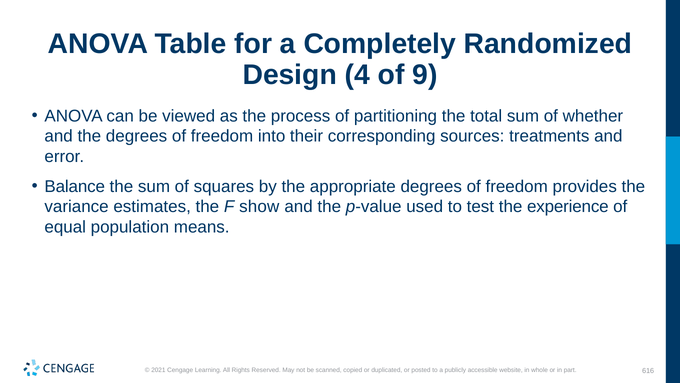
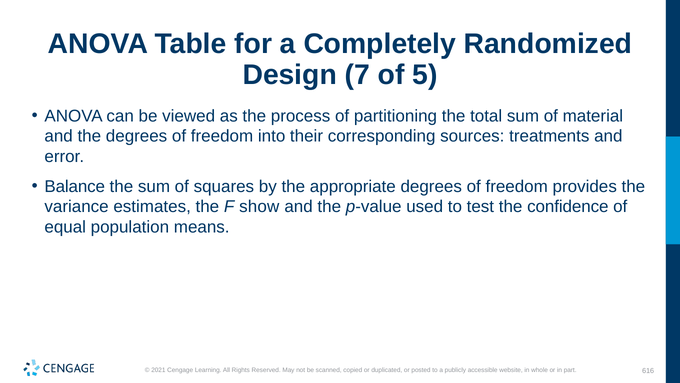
4: 4 -> 7 (357, 75)
9: 9 -> 5 (425, 75)
whether: whether -> material (593, 116)
experience: experience -> confidence (568, 207)
